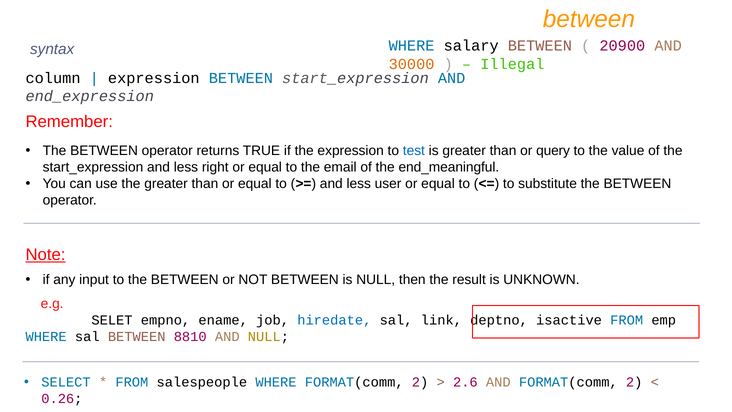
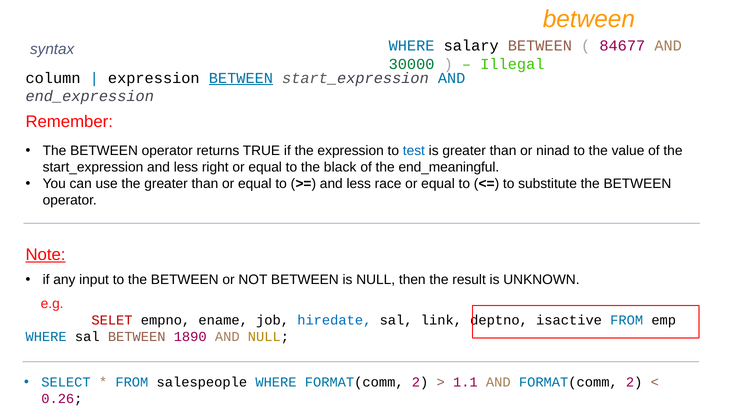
20900: 20900 -> 84677 (622, 46)
30000 colour: orange -> green (412, 64)
BETWEEN underline: none -> present (241, 78)
query: query -> ninad (553, 151)
email: email -> black (340, 167)
user: user -> race (388, 184)
SELET colour: black -> red (112, 320)
8810: 8810 -> 1890 (190, 336)
2.6: 2.6 -> 1.1 (465, 382)
